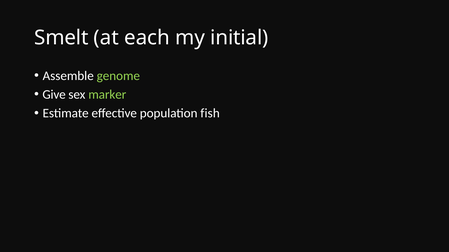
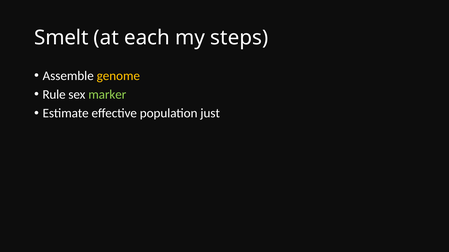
initial: initial -> steps (239, 38)
genome colour: light green -> yellow (118, 76)
Give: Give -> Rule (54, 95)
fish: fish -> just (210, 114)
